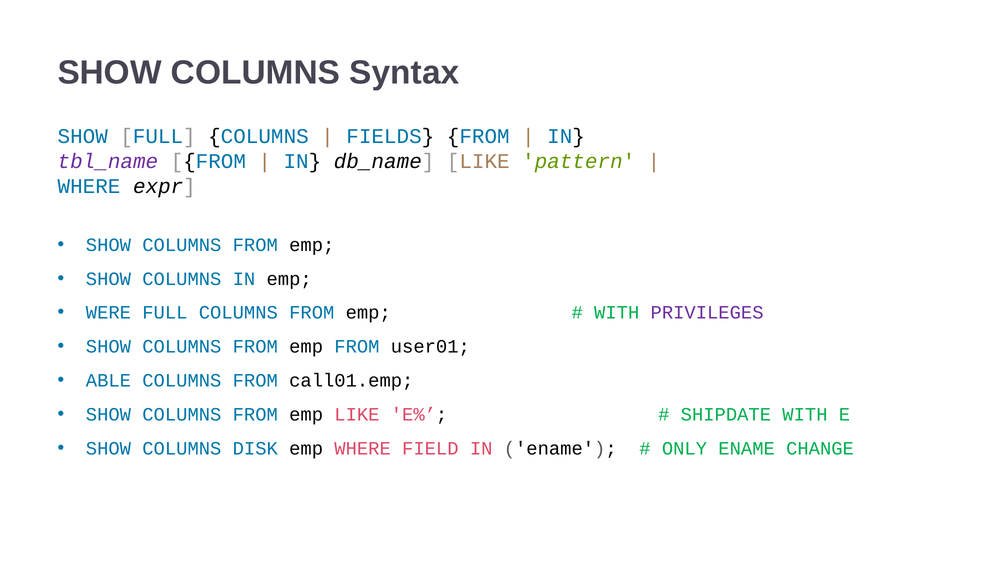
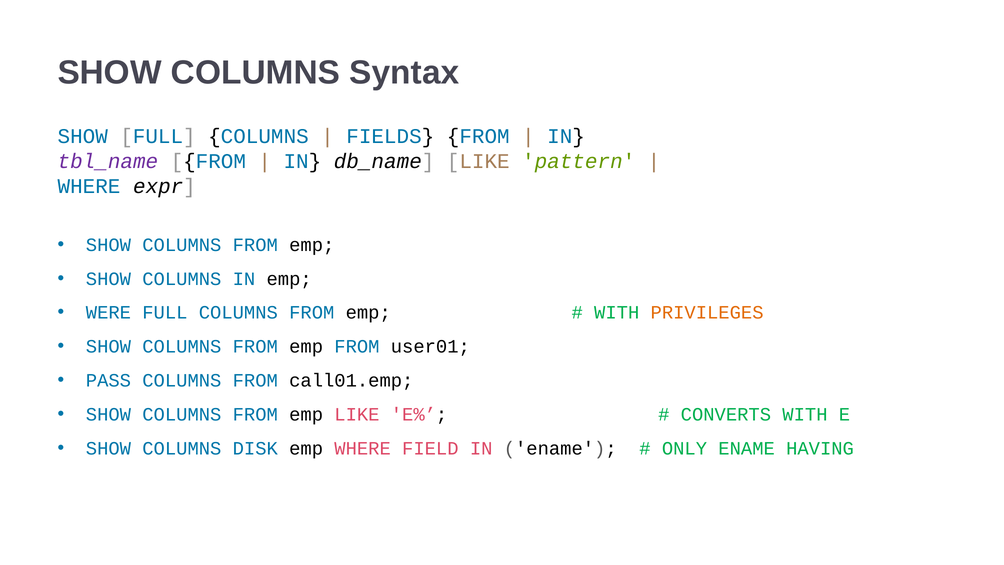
PRIVILEGES colour: purple -> orange (707, 313)
ABLE: ABLE -> PASS (108, 380)
SHIPDATE: SHIPDATE -> CONVERTS (726, 414)
CHANGE: CHANGE -> HAVING (820, 448)
